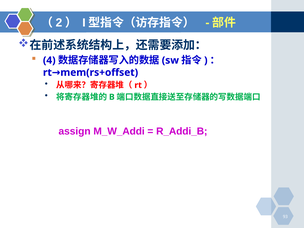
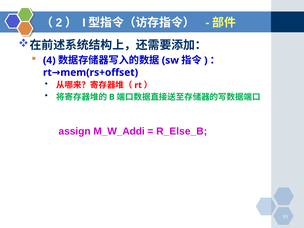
R_Addi_B: R_Addi_B -> R_Else_B (182, 131)
